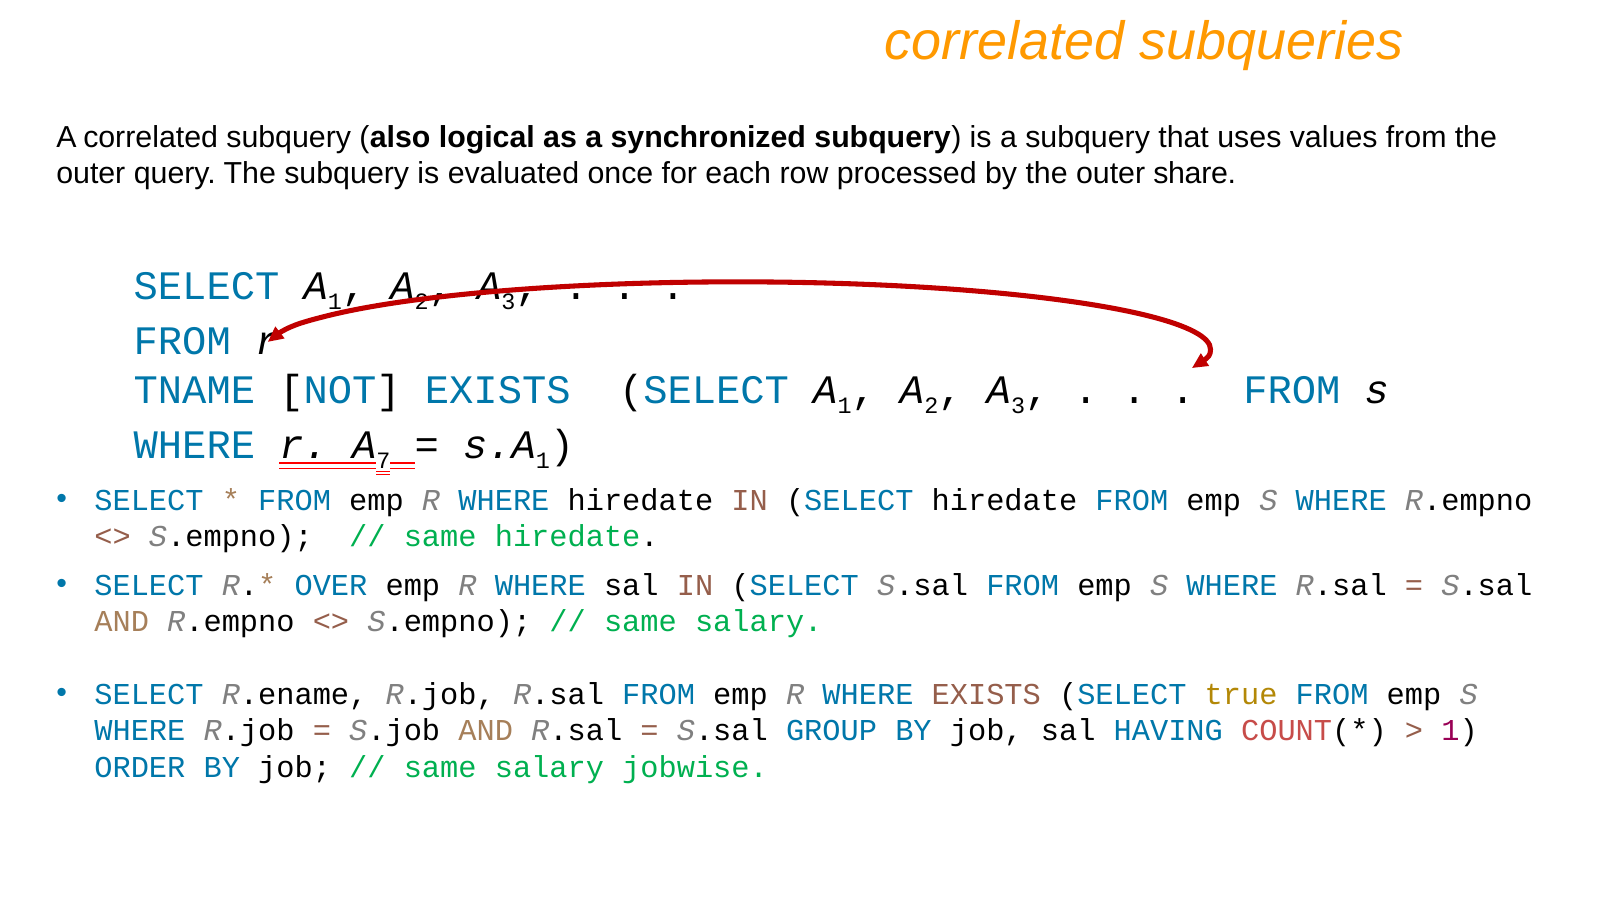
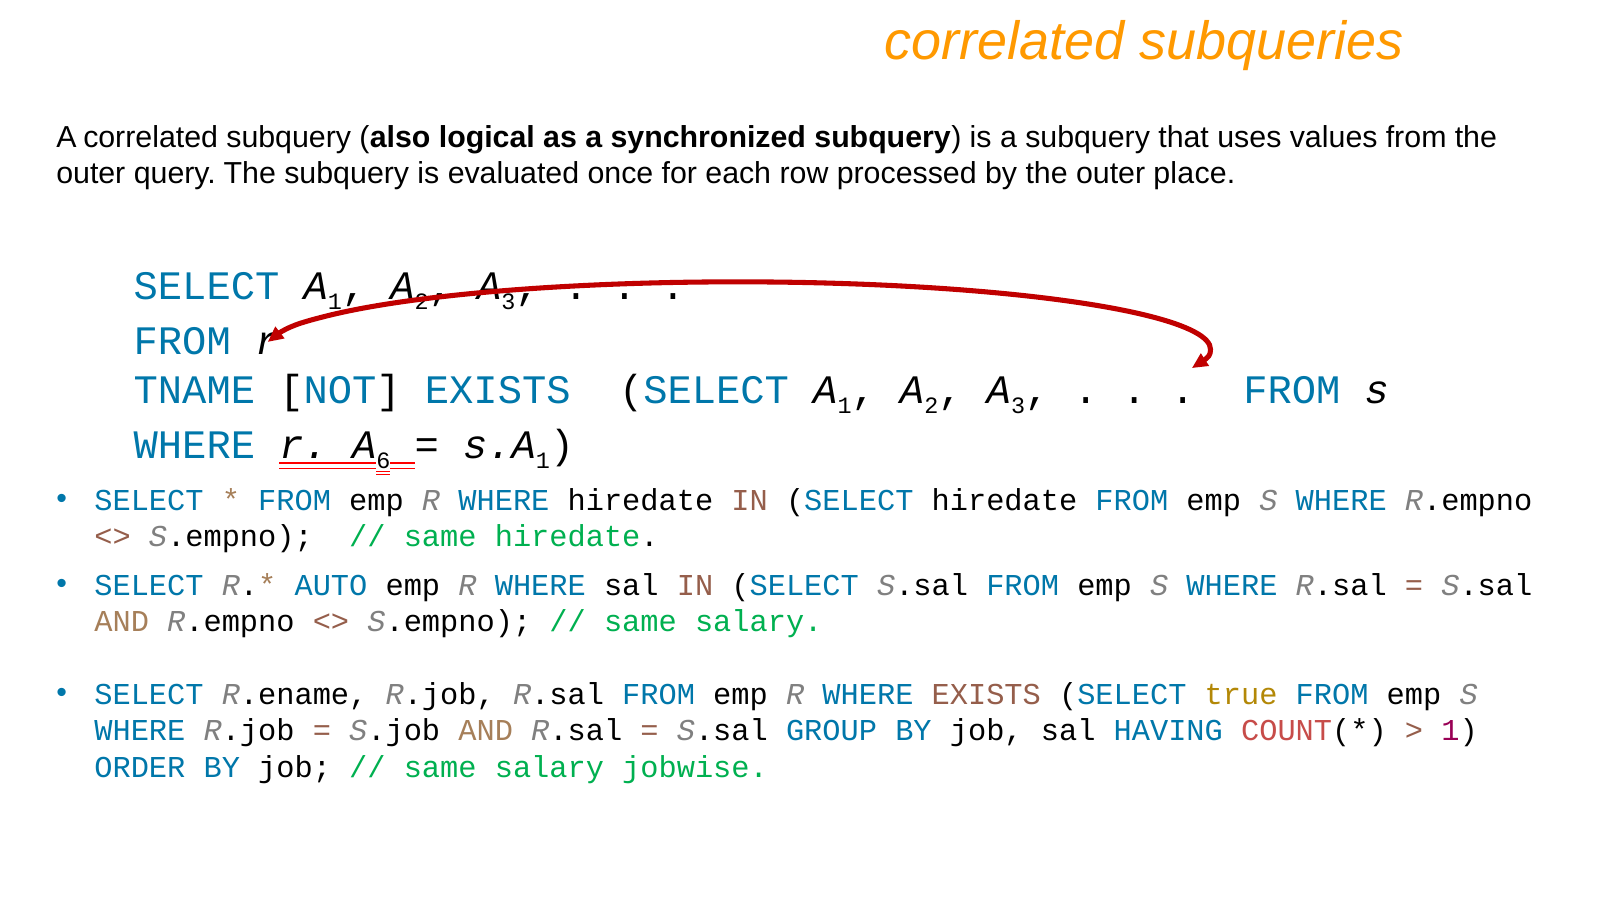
share: share -> place (1194, 174)
7: 7 -> 6 (383, 461)
OVER: OVER -> AUTO (331, 585)
